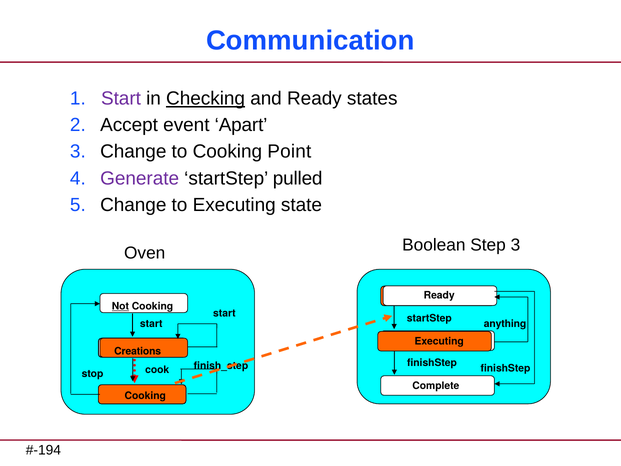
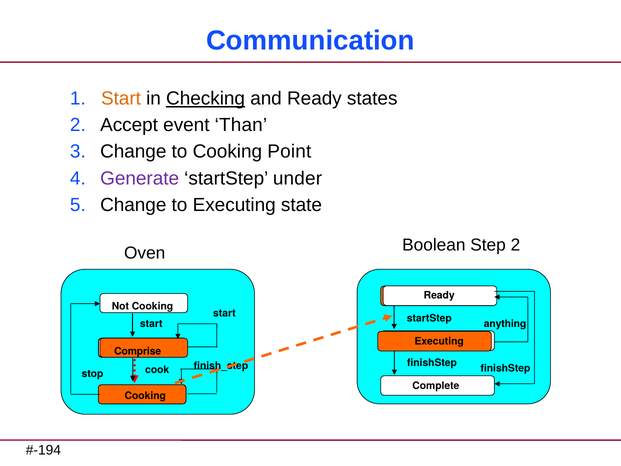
Start colour: purple -> orange (121, 99)
Apart: Apart -> Than (241, 125)
pulled: pulled -> under (298, 178)
Step 3: 3 -> 2 (515, 245)
Not underline: present -> none (120, 306)
Creations: Creations -> Comprise (138, 351)
